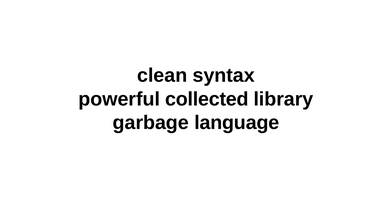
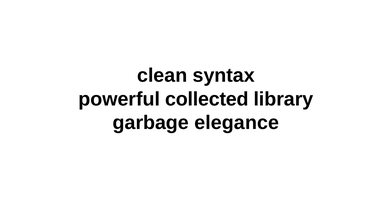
language: language -> elegance (237, 122)
